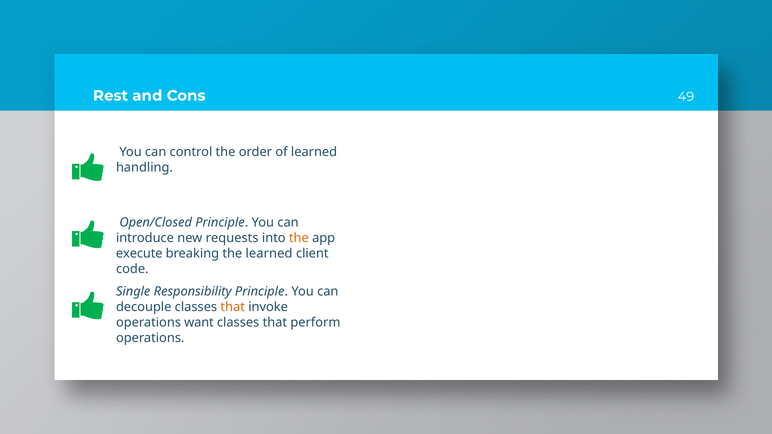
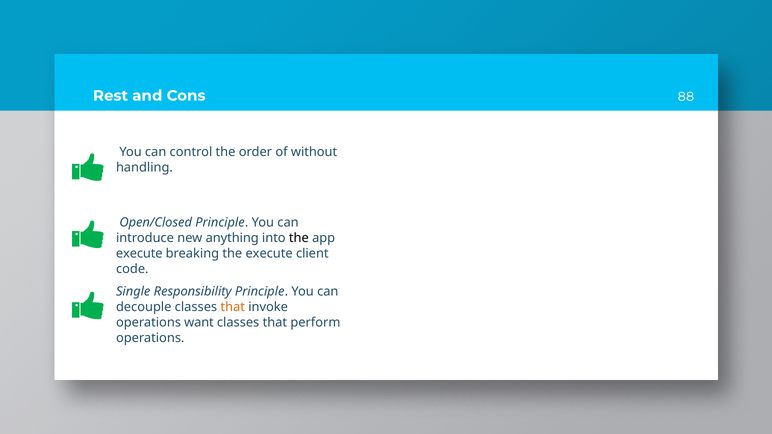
49: 49 -> 88 (686, 97)
of learned: learned -> without (314, 152)
requests: requests -> anything (232, 238)
the colour: orange -> black (299, 238)
the learned: learned -> execute (269, 254)
